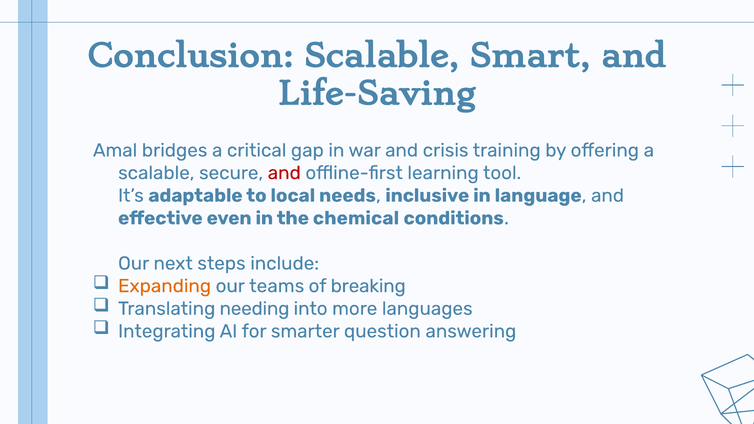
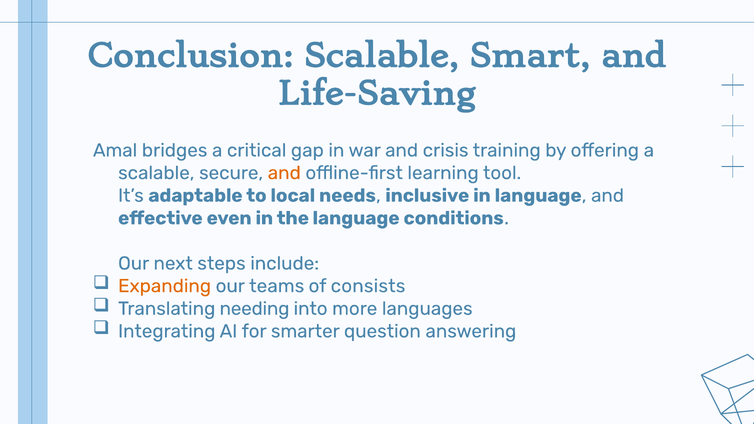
and colour: red -> orange (284, 173)
the chemical: chemical -> language (356, 218)
breaking: breaking -> consists (368, 286)
